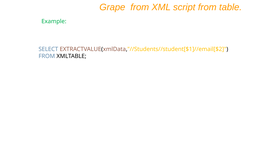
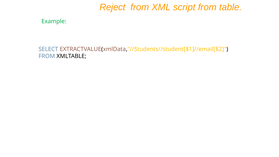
Grape: Grape -> Reject (112, 7)
